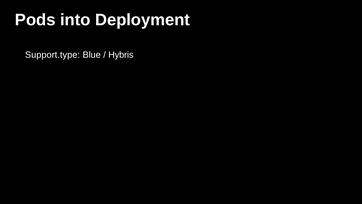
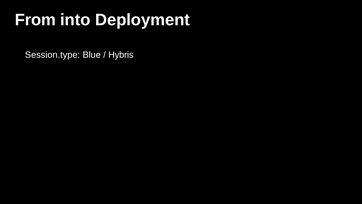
Pods: Pods -> From (35, 20)
Support.type: Support.type -> Session.type (53, 55)
